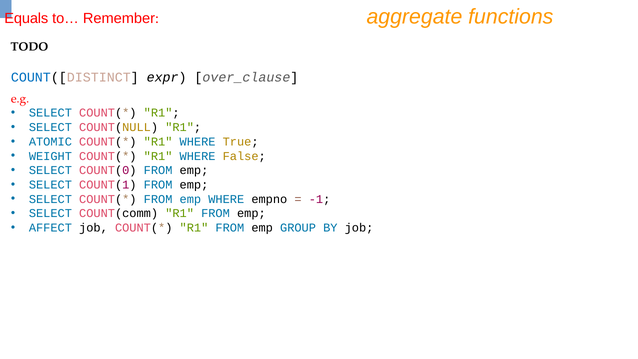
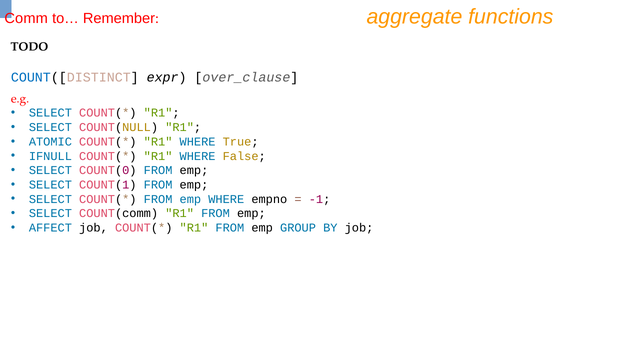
Equals: Equals -> Comm (26, 18)
WEIGHT: WEIGHT -> IFNULL (50, 156)
